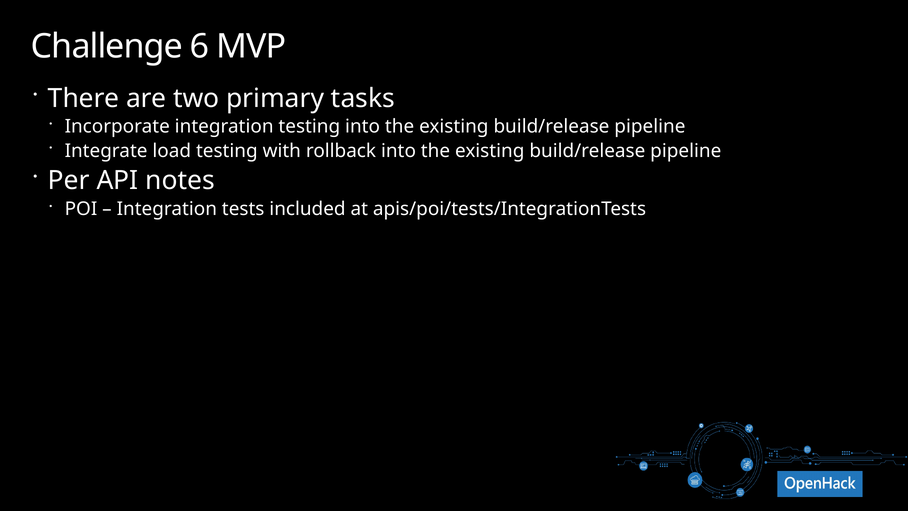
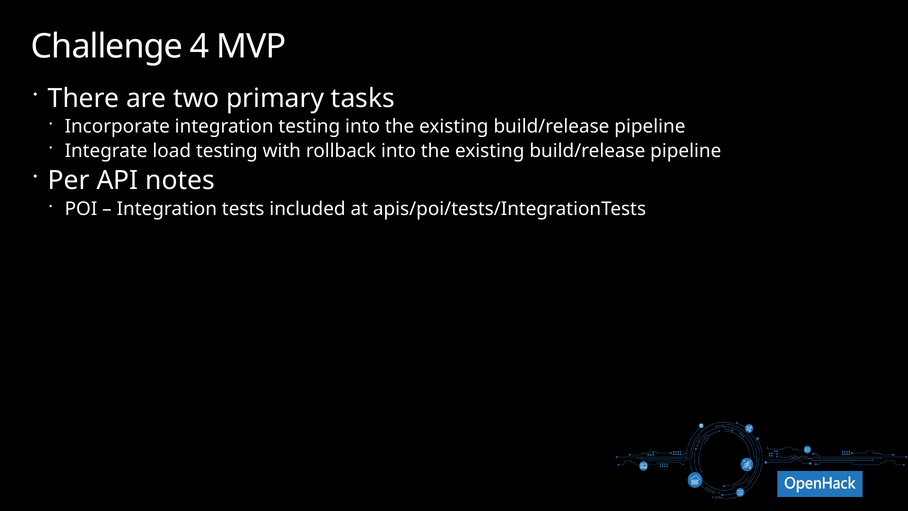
6: 6 -> 4 (200, 47)
